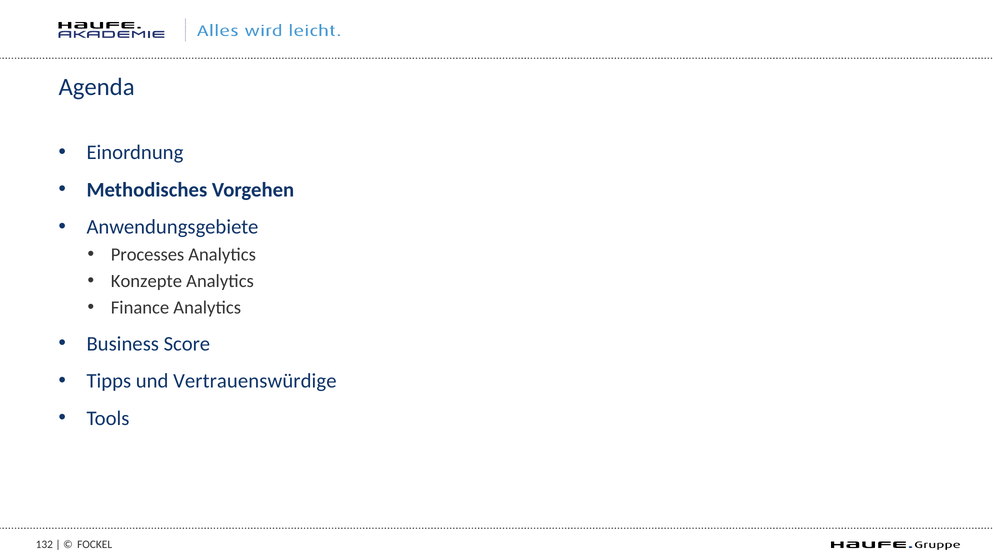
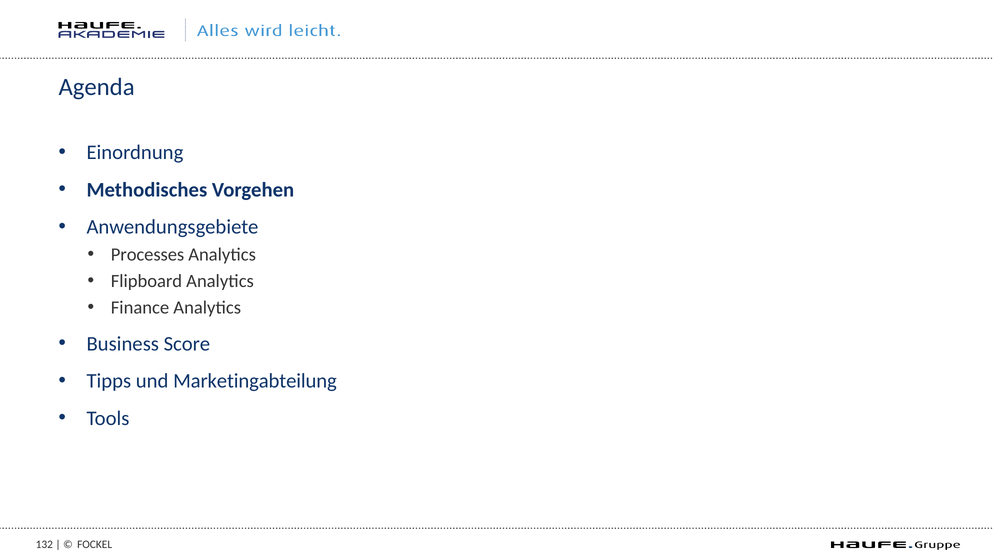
Konzepte: Konzepte -> Flipboard (146, 281)
Vertrauenswürdige: Vertrauenswürdige -> Marketingabteilung (255, 381)
